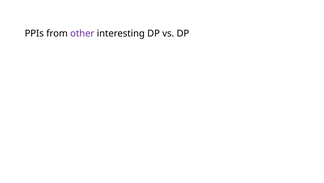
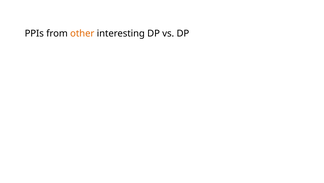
other colour: purple -> orange (82, 33)
